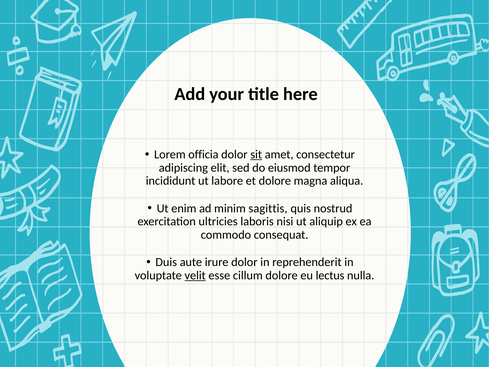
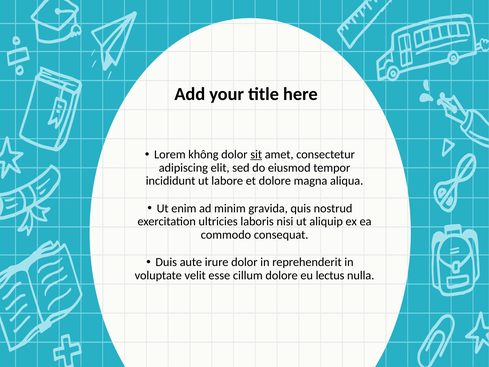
officia: officia -> không (203, 154)
sagittis: sagittis -> gravida (268, 208)
velit underline: present -> none (195, 275)
